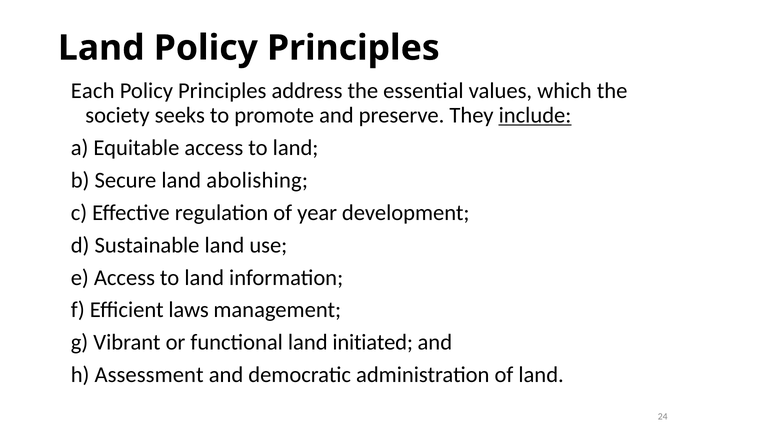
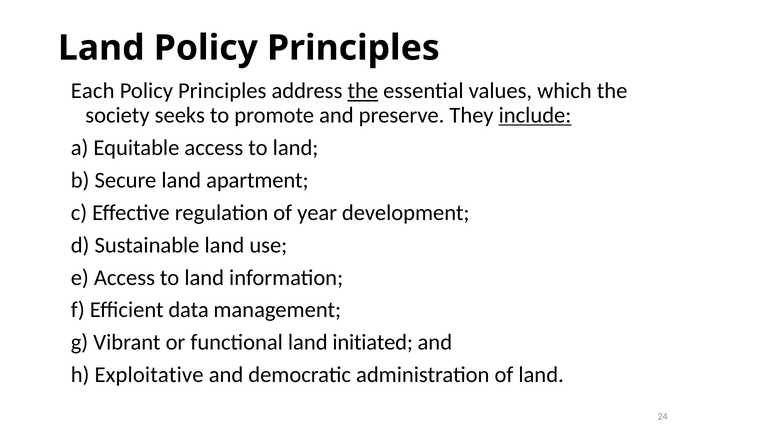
the underline: none -> present (363, 91)
abolishing: abolishing -> apartment (257, 180)
laws: laws -> data (189, 310)
Assessment: Assessment -> Exploitative (149, 375)
